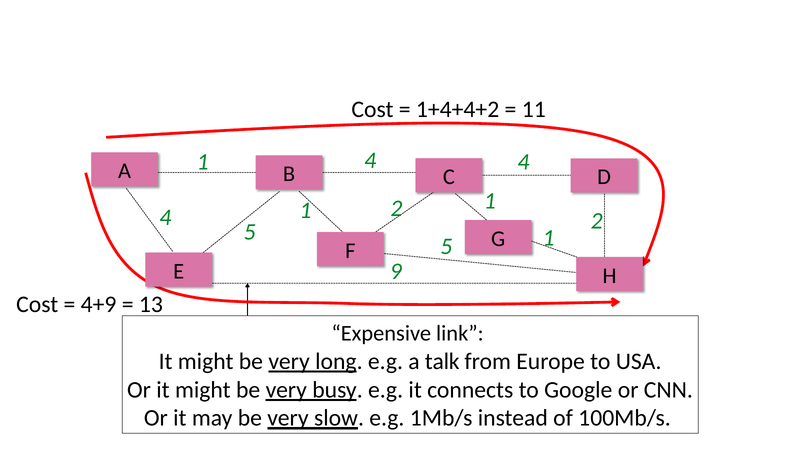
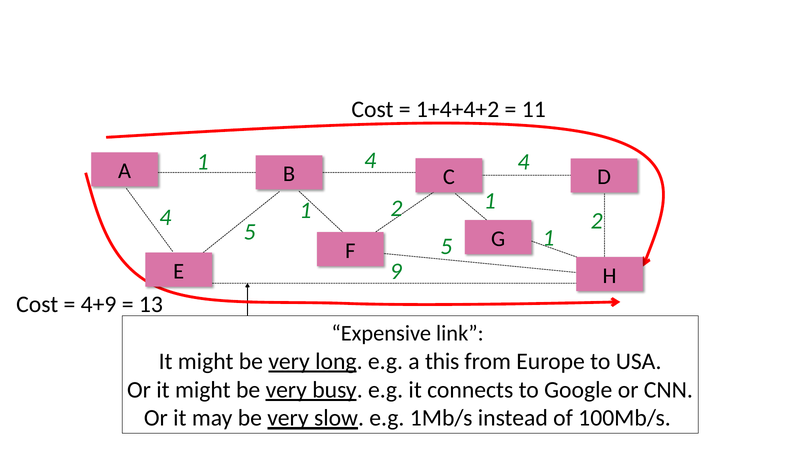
talk: talk -> this (442, 361)
